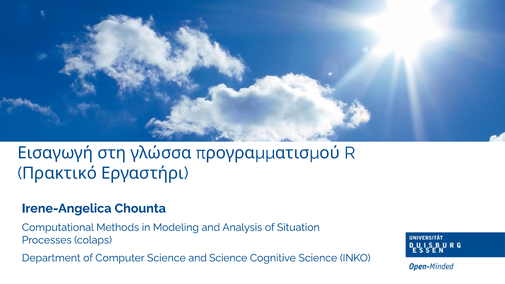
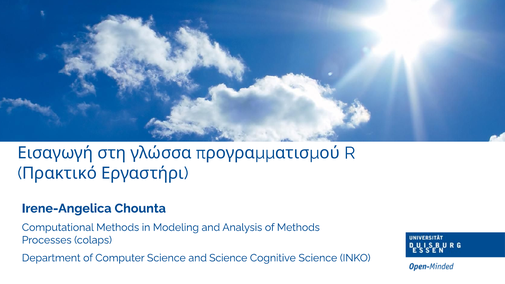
of Situation: Situation -> Methods (298, 227)
